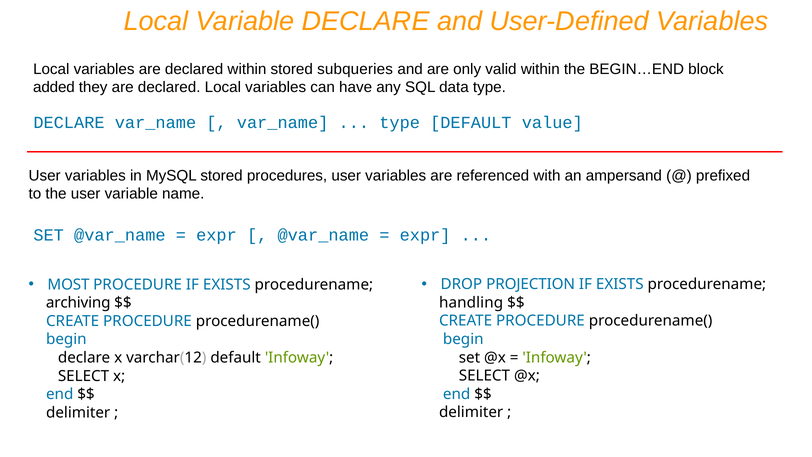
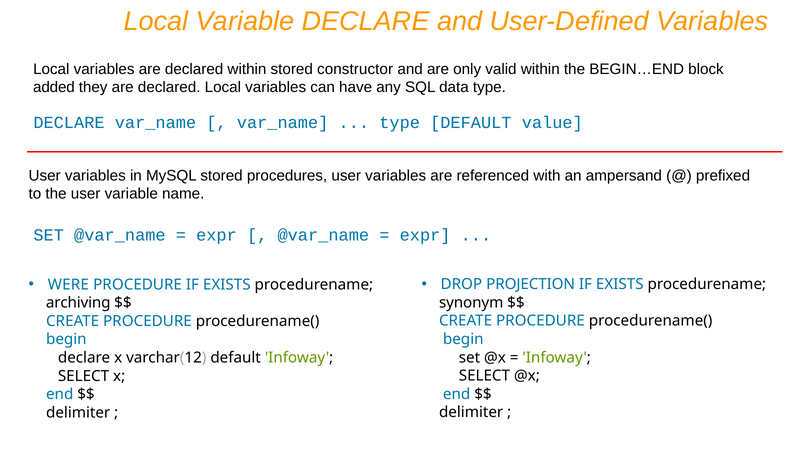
subqueries: subqueries -> constructor (355, 69)
MOST: MOST -> WERE (68, 284)
handling: handling -> synonym (471, 302)
